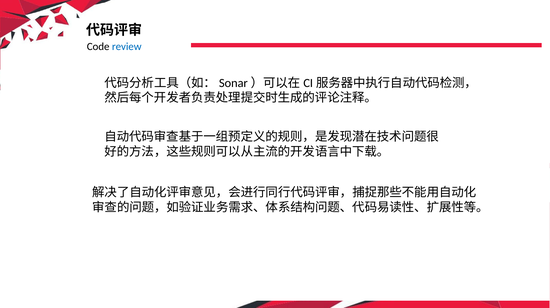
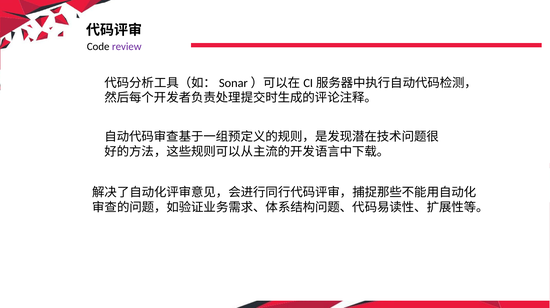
review colour: blue -> purple (127, 47)
